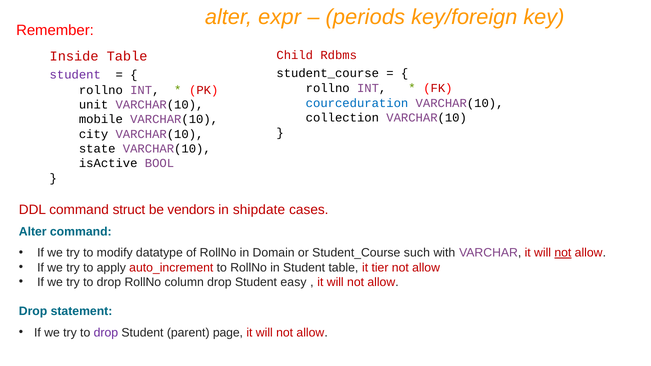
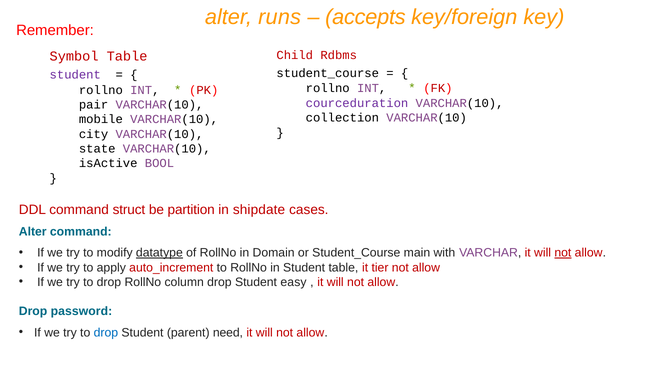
expr: expr -> runs (280, 17)
periods: periods -> accepts (365, 17)
Inside: Inside -> Symbol (74, 56)
courceduration colour: blue -> purple (357, 103)
unit: unit -> pair (94, 105)
vendors: vendors -> partition (191, 210)
datatype underline: none -> present (159, 253)
such: such -> main (417, 253)
statement: statement -> password (81, 312)
drop colour: purple -> blue (106, 333)
page: page -> need (228, 333)
